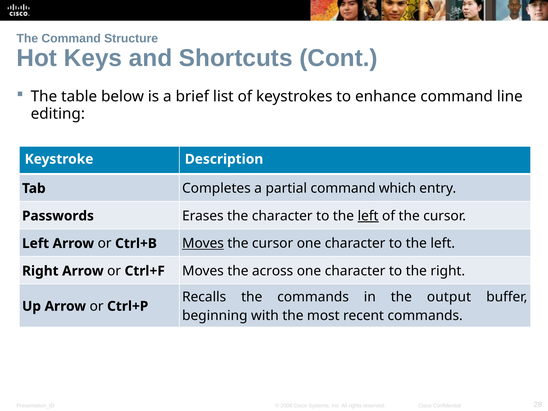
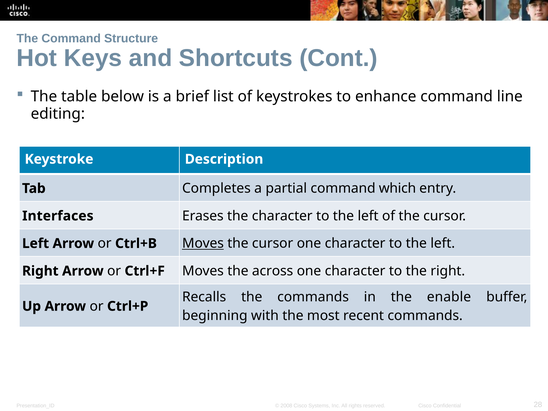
Passwords: Passwords -> Interfaces (58, 216)
left underline: present -> none (368, 216)
output: output -> enable (449, 297)
